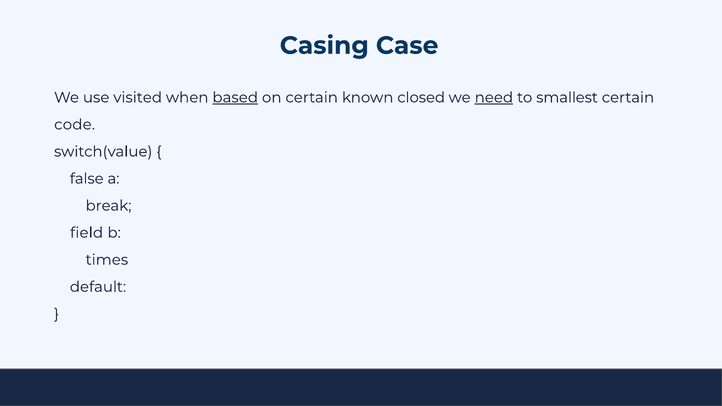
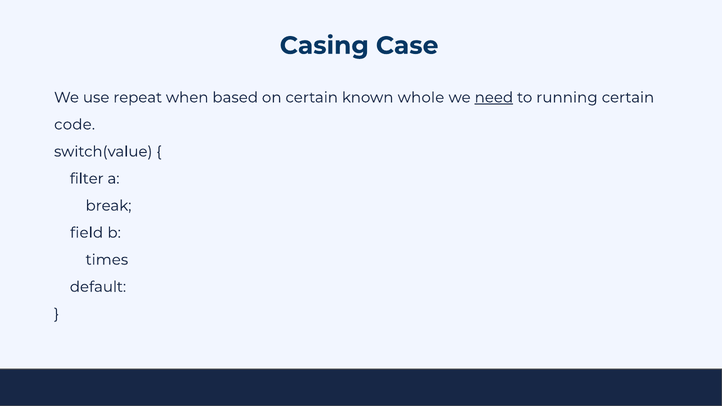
visited: visited -> repeat (138, 98)
based underline: present -> none (235, 98)
closed: closed -> whole (421, 98)
smallest: smallest -> running (567, 98)
false: false -> filter (87, 179)
